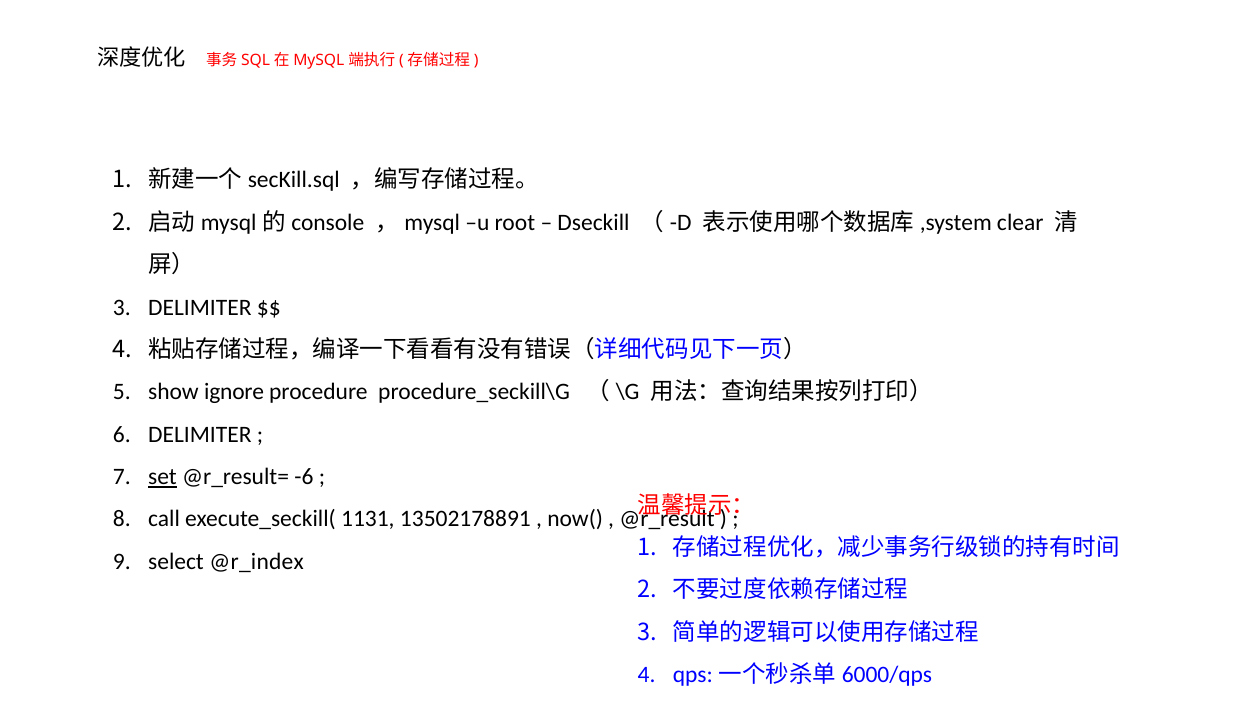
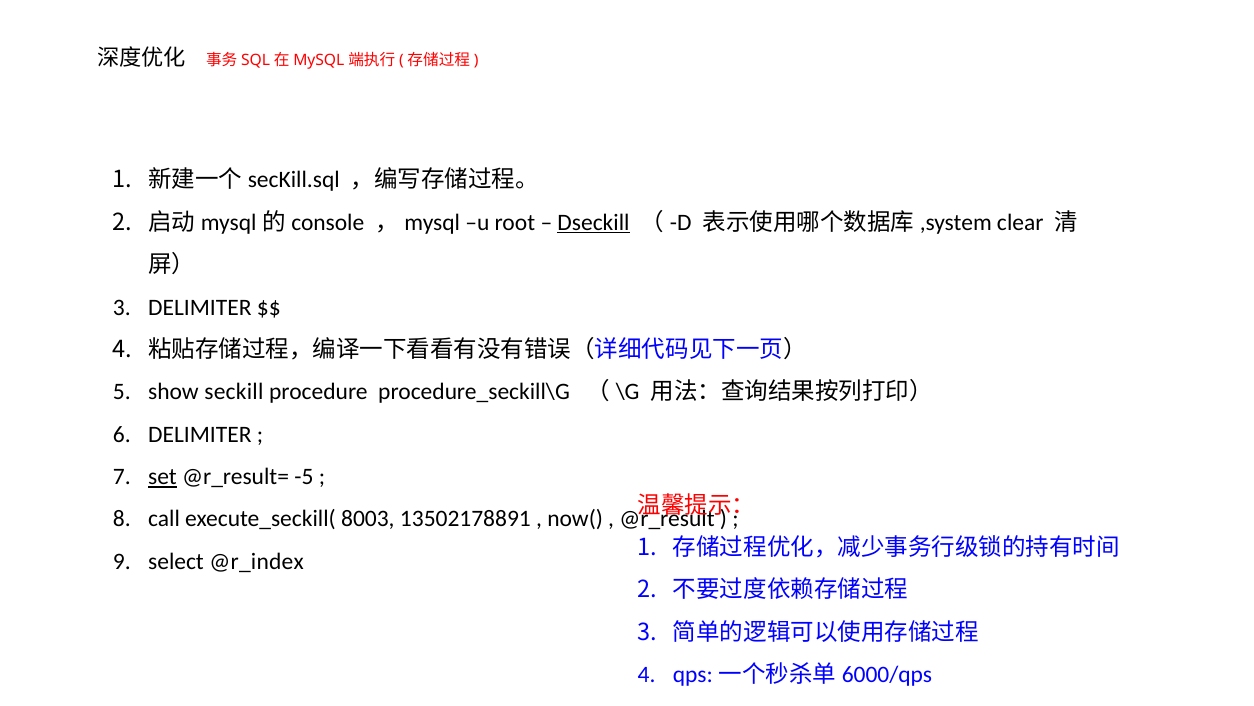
Dseckill underline: none -> present (593, 222)
ignore: ignore -> seckill (234, 392)
-6: -6 -> -5 (304, 476)
1131: 1131 -> 8003 (368, 519)
